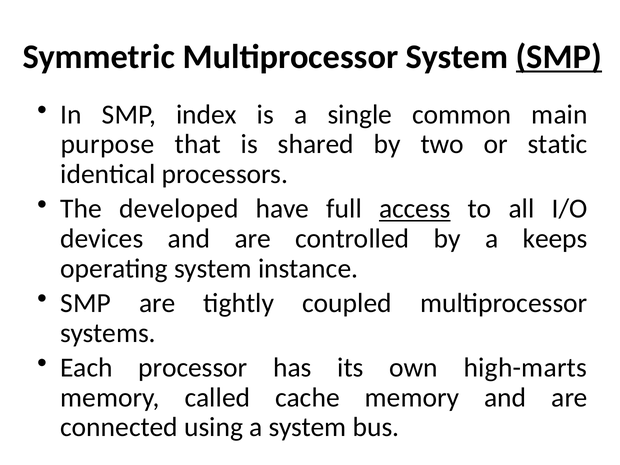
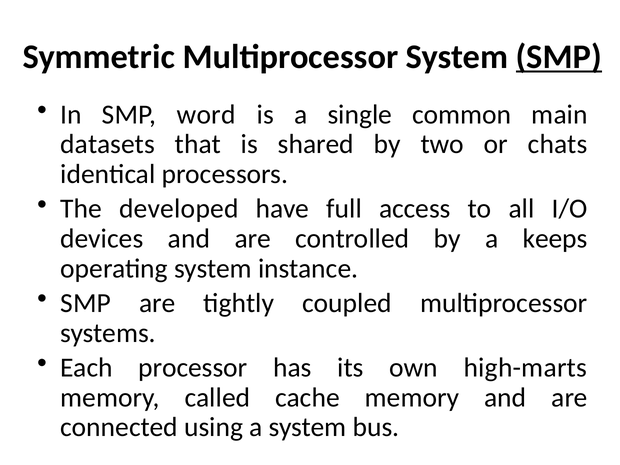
index: index -> word (206, 115)
purpose: purpose -> datasets (108, 144)
static: static -> chats (558, 144)
access underline: present -> none (415, 209)
